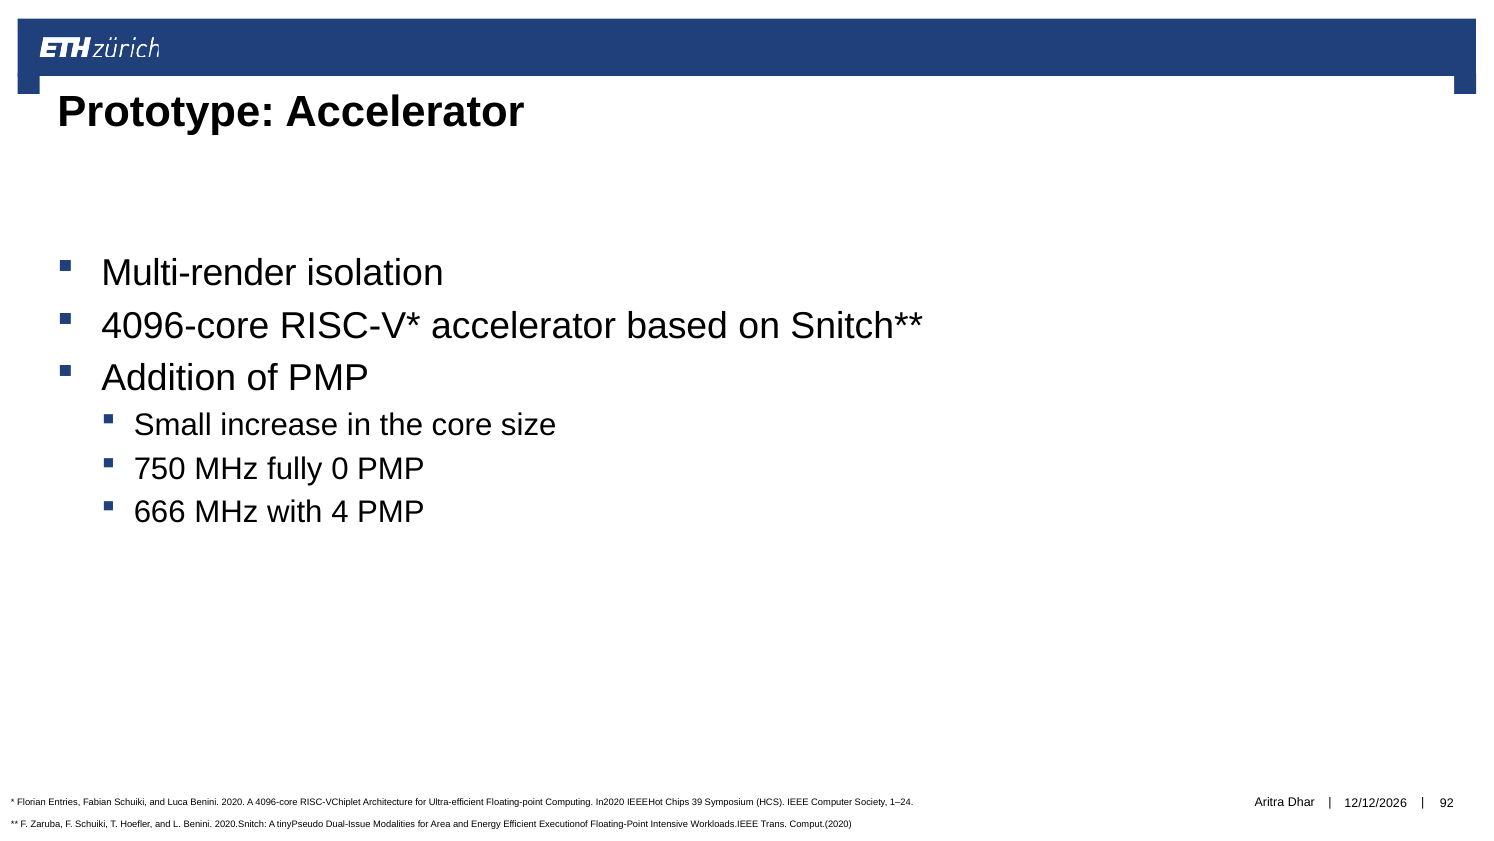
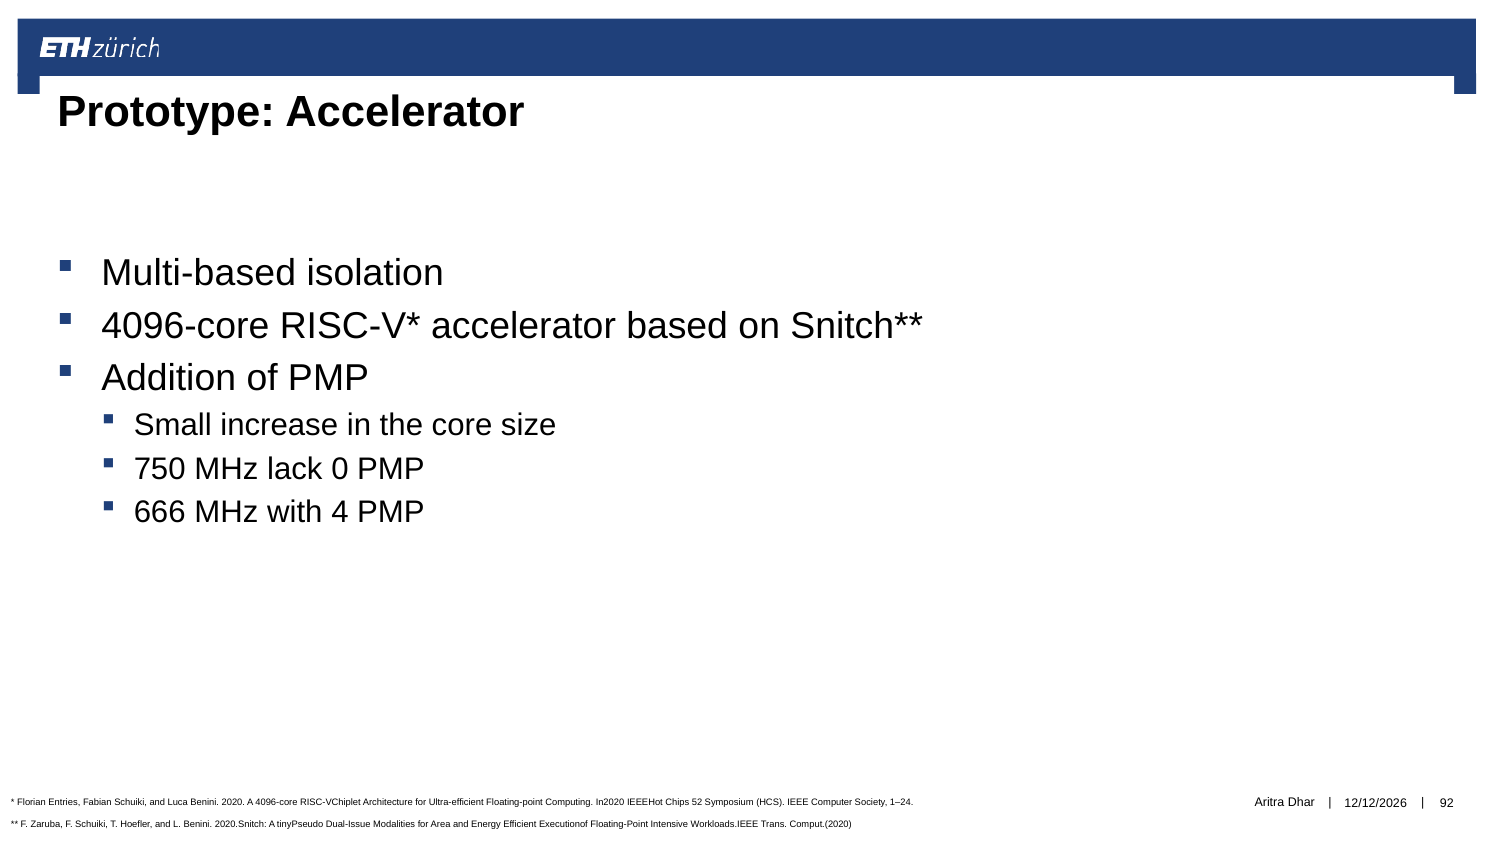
Multi-render: Multi-render -> Multi-based (199, 273)
fully: fully -> lack (295, 469)
39: 39 -> 52 (697, 802)
